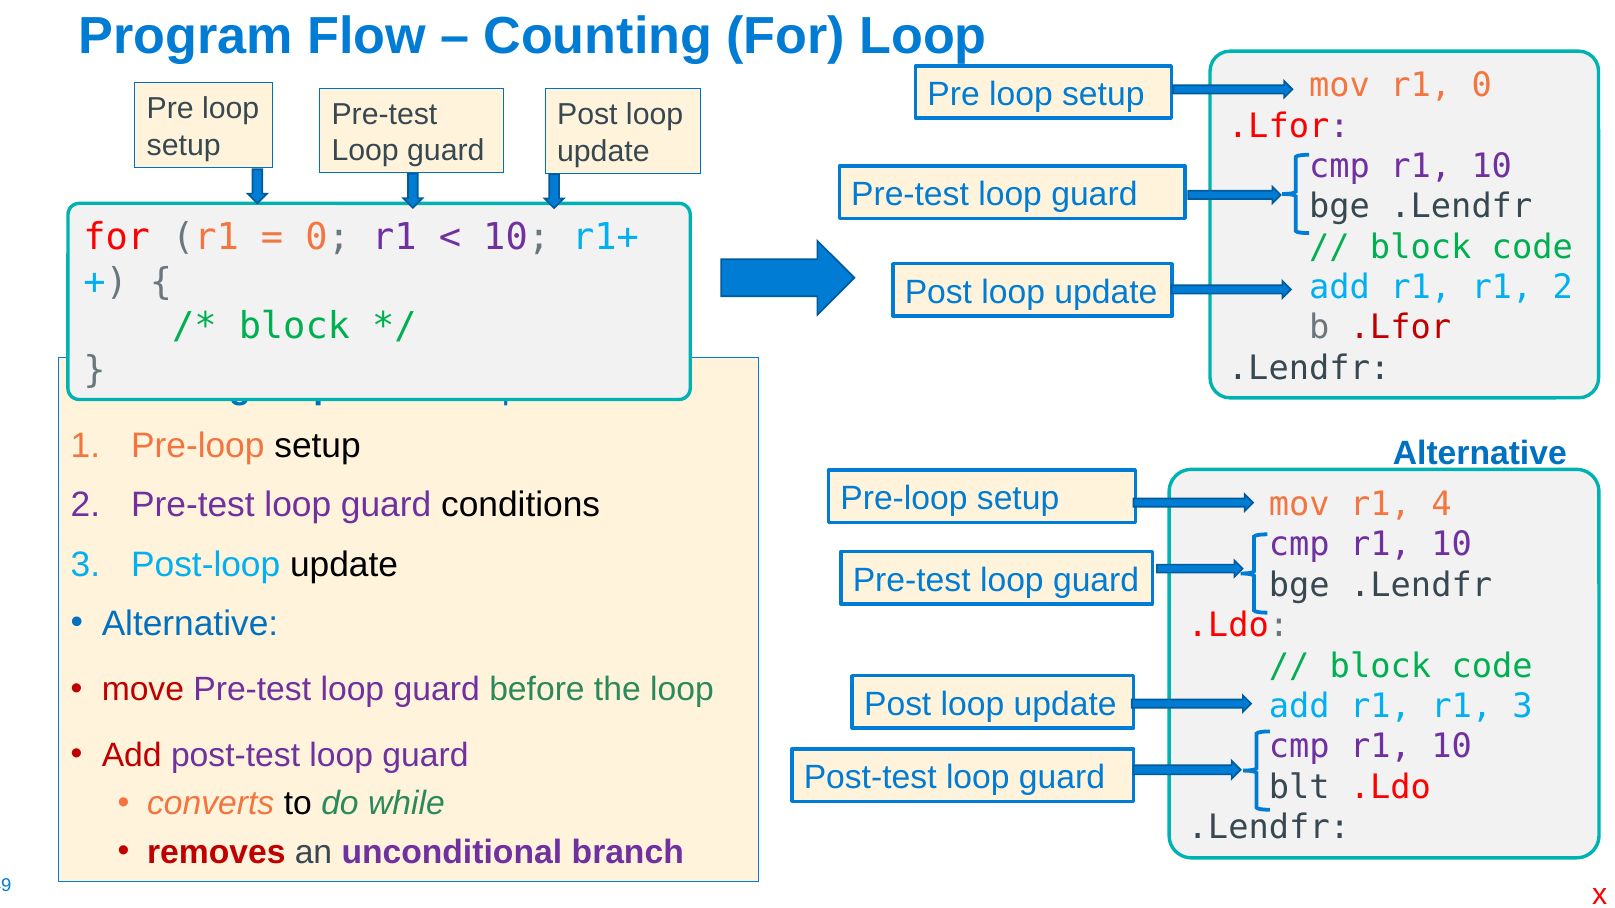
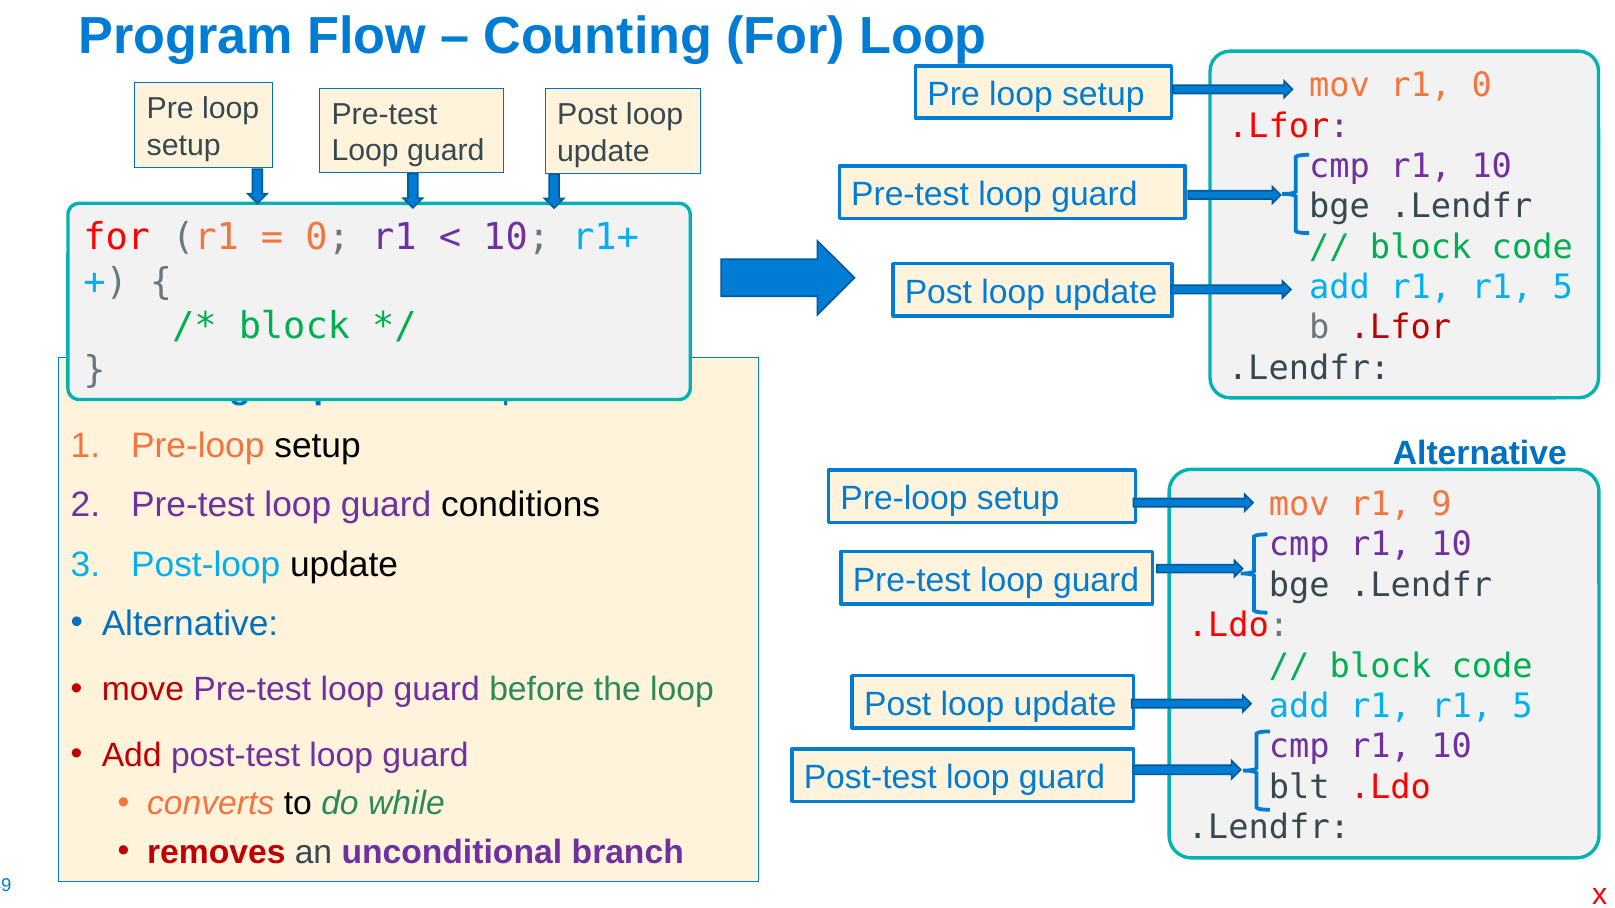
2: 2 -> 5 (1563, 288)
4: 4 -> 9 (1441, 505)
3: 3 -> 5 (1523, 707)
